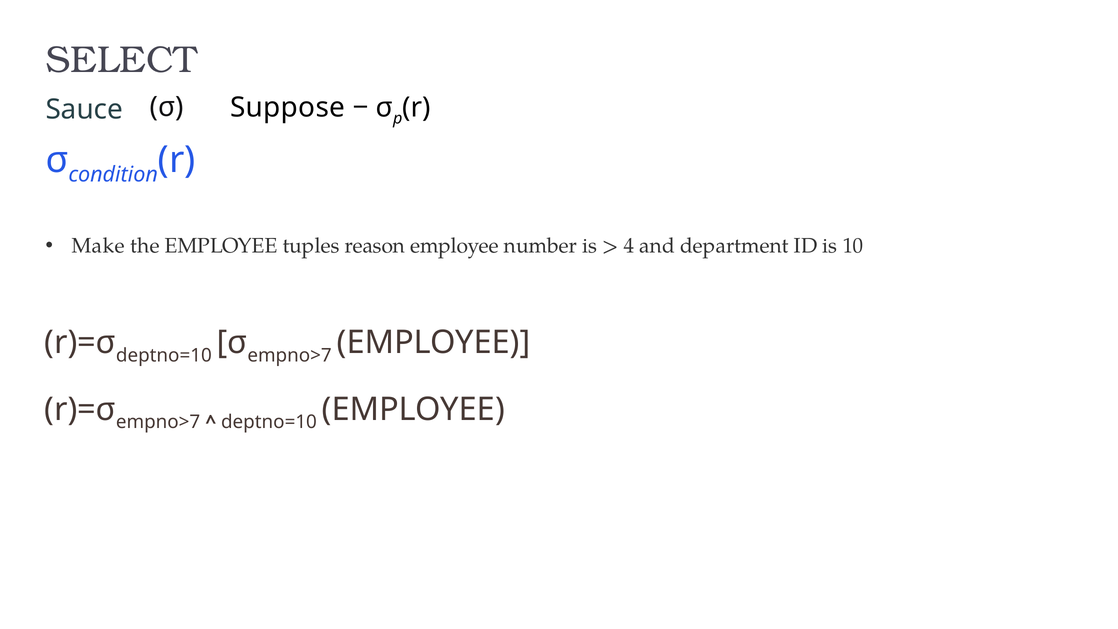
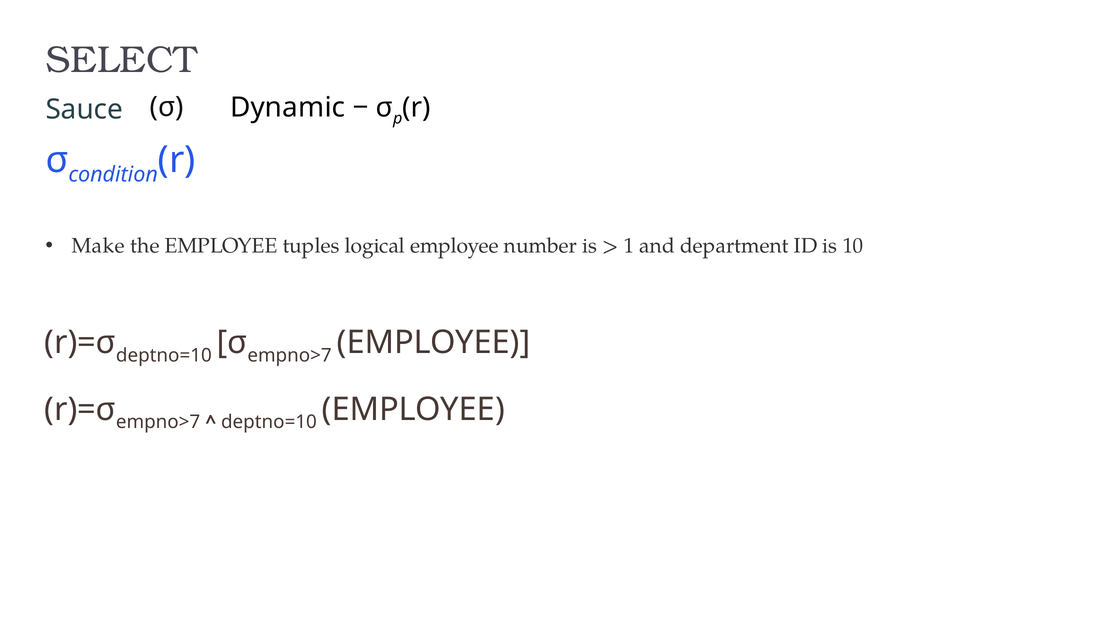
Suppose: Suppose -> Dynamic (288, 107)
reason: reason -> logical (375, 246)
4: 4 -> 1 (629, 246)
